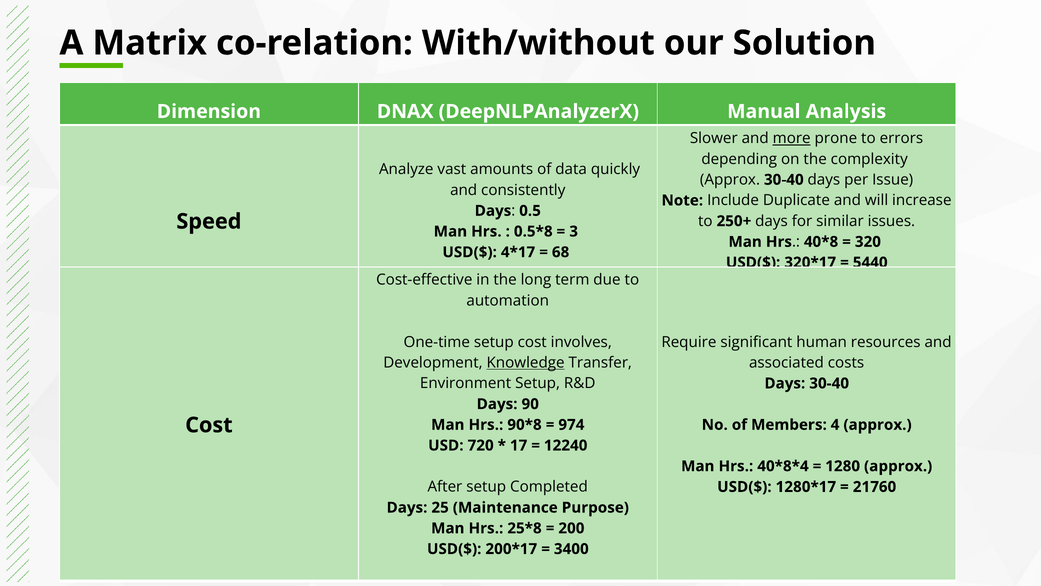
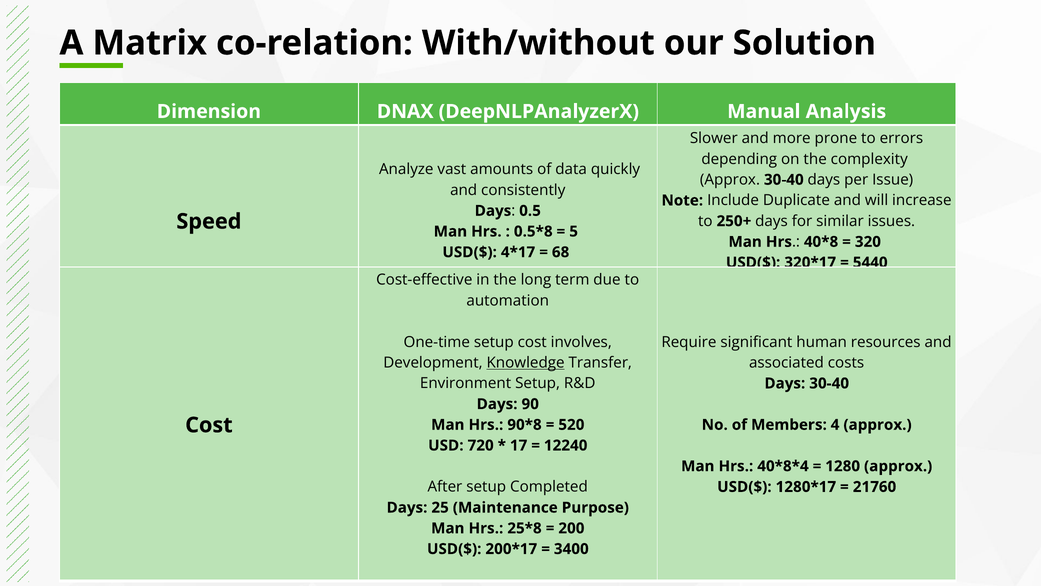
more underline: present -> none (792, 138)
3: 3 -> 5 (574, 231)
974: 974 -> 520 (571, 424)
